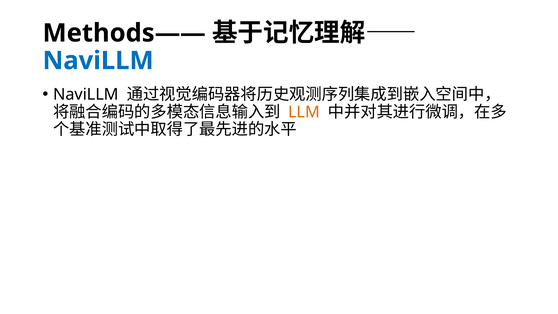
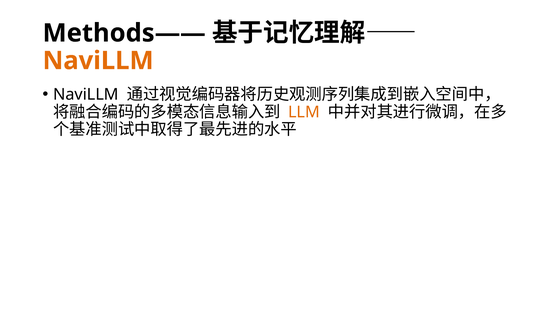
NaviLLM colour: blue -> orange (98, 61)
